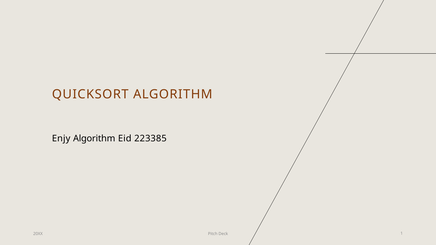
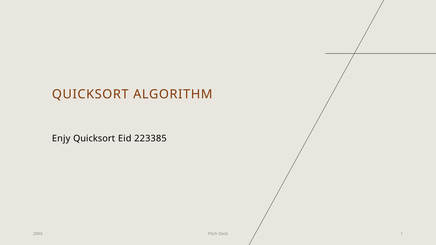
Enjy Algorithm: Algorithm -> Quicksort (94, 139)
